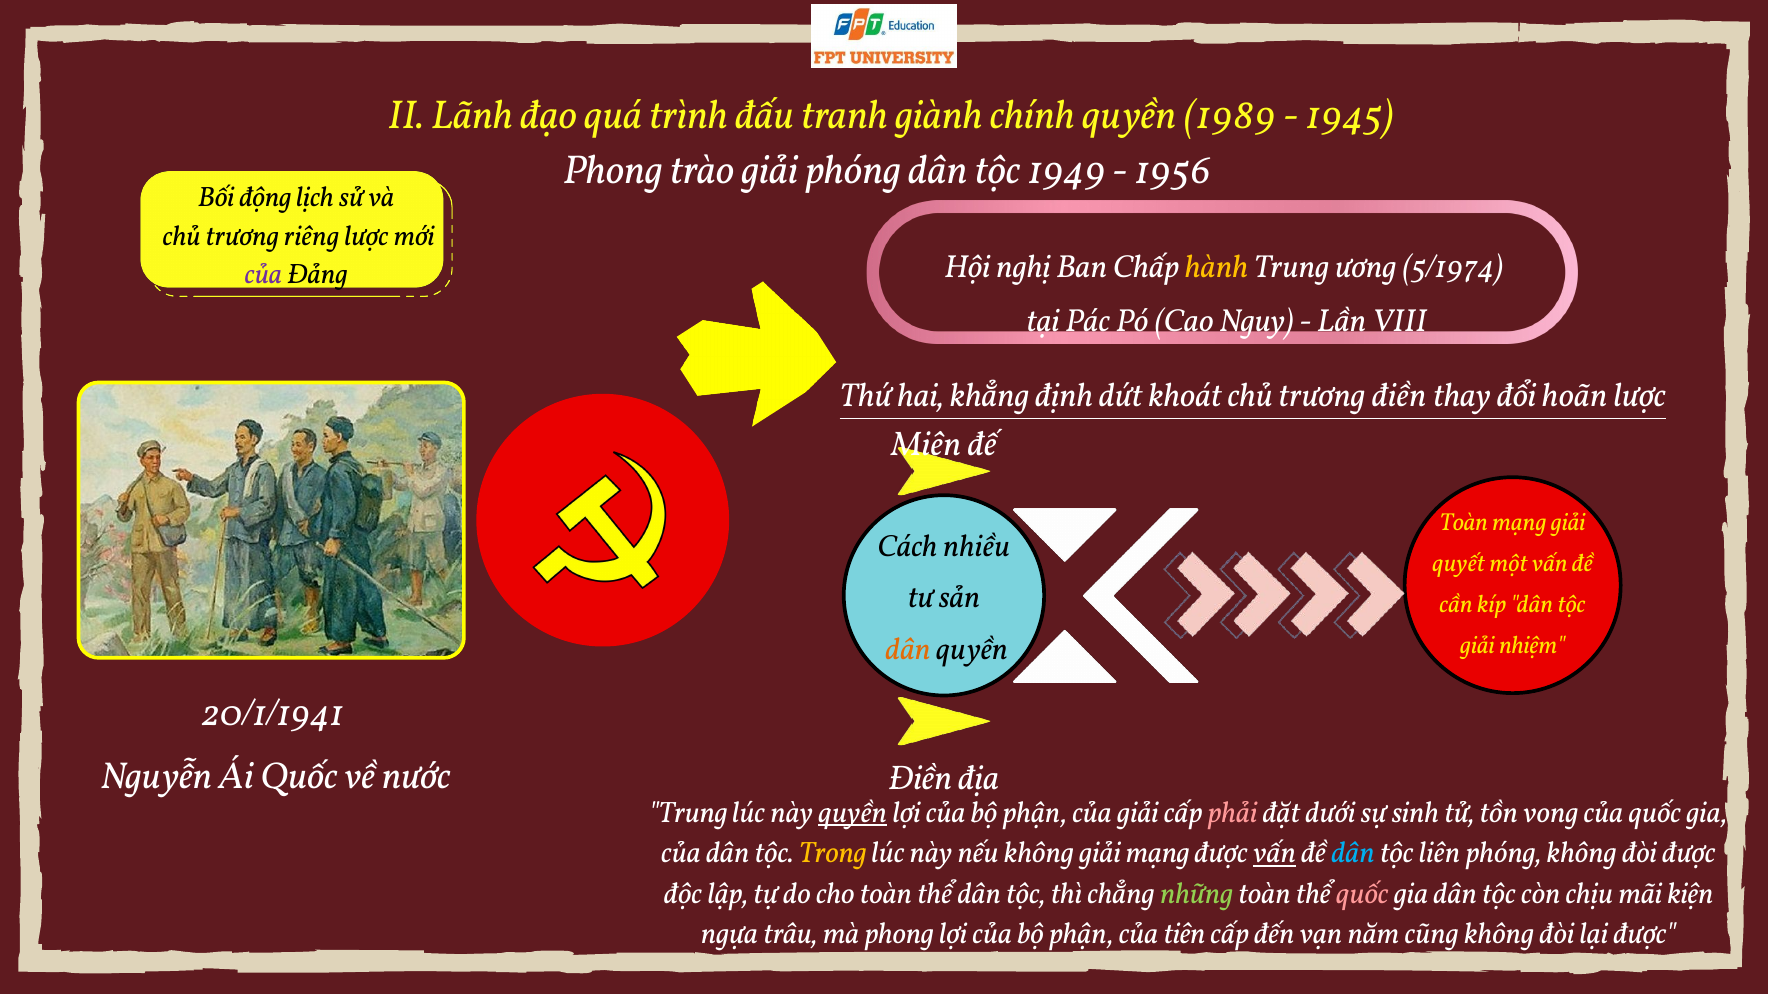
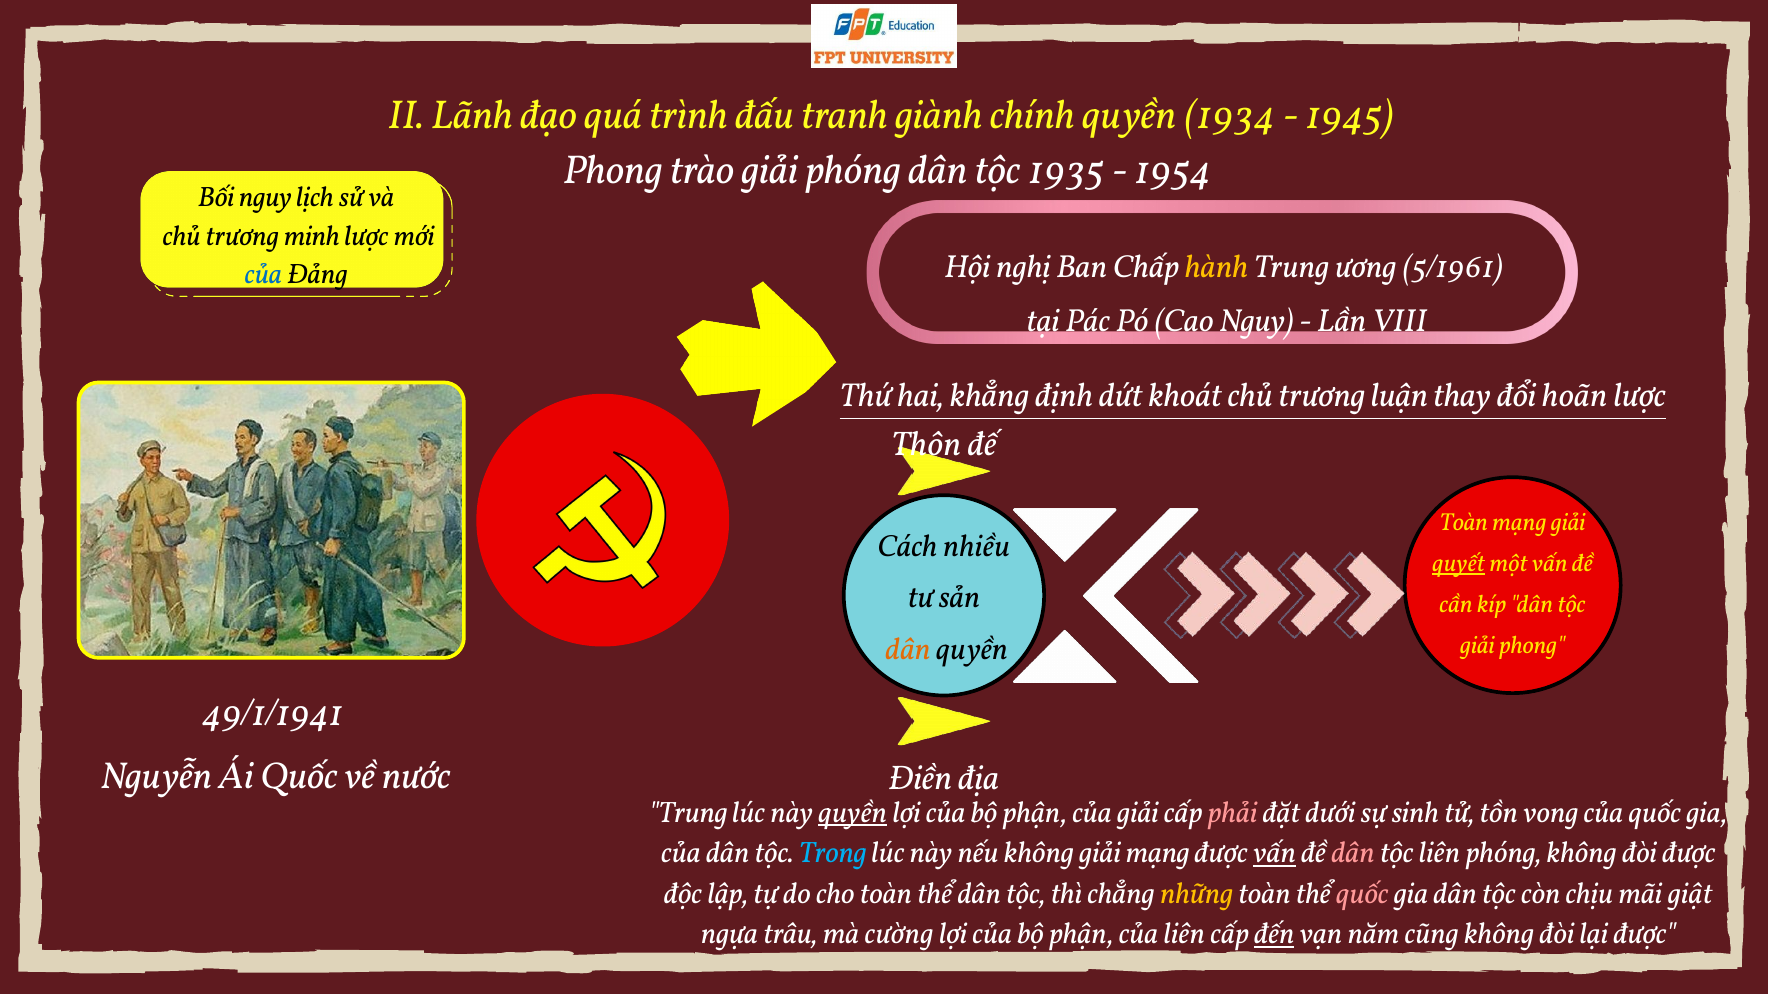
1989: 1989 -> 1934 (1230, 115)
1949: 1949 -> 1935 (1066, 171)
1956: 1956 -> 1954 (1173, 171)
Bối động: động -> nguy (265, 197)
riêng: riêng -> minh (312, 236)
của colour: purple -> blue (263, 275)
5/1974: 5/1974 -> 5/1961 (1453, 267)
trương điền: điền -> luận (1399, 396)
Miên: Miên -> Thôn (926, 445)
quyết underline: none -> present (1459, 564)
giải nhiệm: nhiệm -> phong (1532, 646)
20/1/1941: 20/1/1941 -> 49/1/1941 (273, 714)
Trong colour: yellow -> light blue (833, 853)
dân colour: light blue -> pink (1353, 853)
những colour: light green -> yellow (1197, 894)
kiện: kiện -> giật (1690, 894)
mà phong: phong -> cường (899, 935)
của tiên: tiên -> liên (1184, 935)
đến underline: none -> present (1274, 935)
